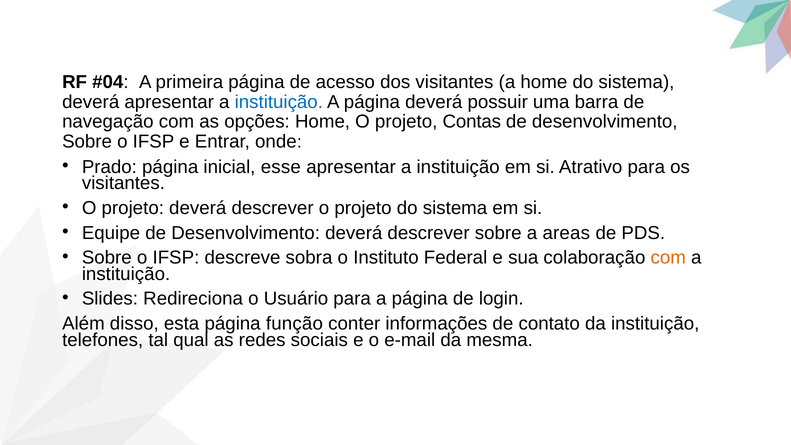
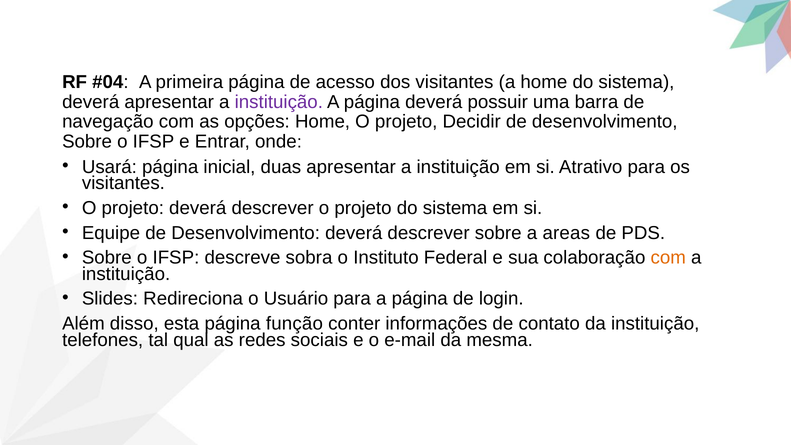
instituição colour: blue -> purple (279, 102)
Contas: Contas -> Decidir (472, 122)
Prado: Prado -> Usará (109, 167)
esse: esse -> duas (281, 167)
